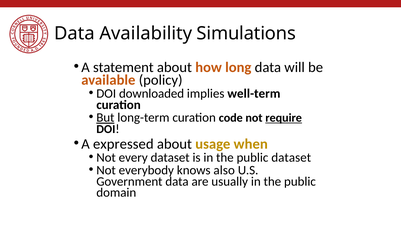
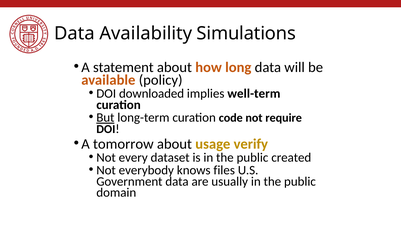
require underline: present -> none (284, 118)
expressed: expressed -> tomorrow (123, 144)
when: when -> verify (251, 144)
public dataset: dataset -> created (291, 158)
also: also -> files (224, 171)
